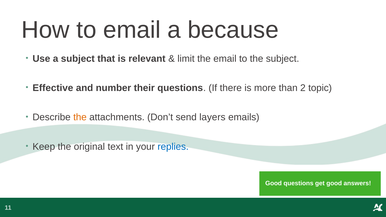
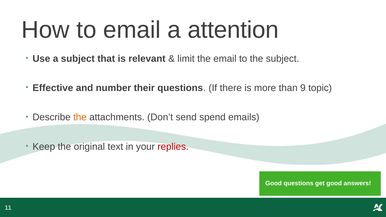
because: because -> attention (233, 30)
2: 2 -> 9 (303, 88)
layers: layers -> spend (212, 117)
replies colour: blue -> red (173, 147)
